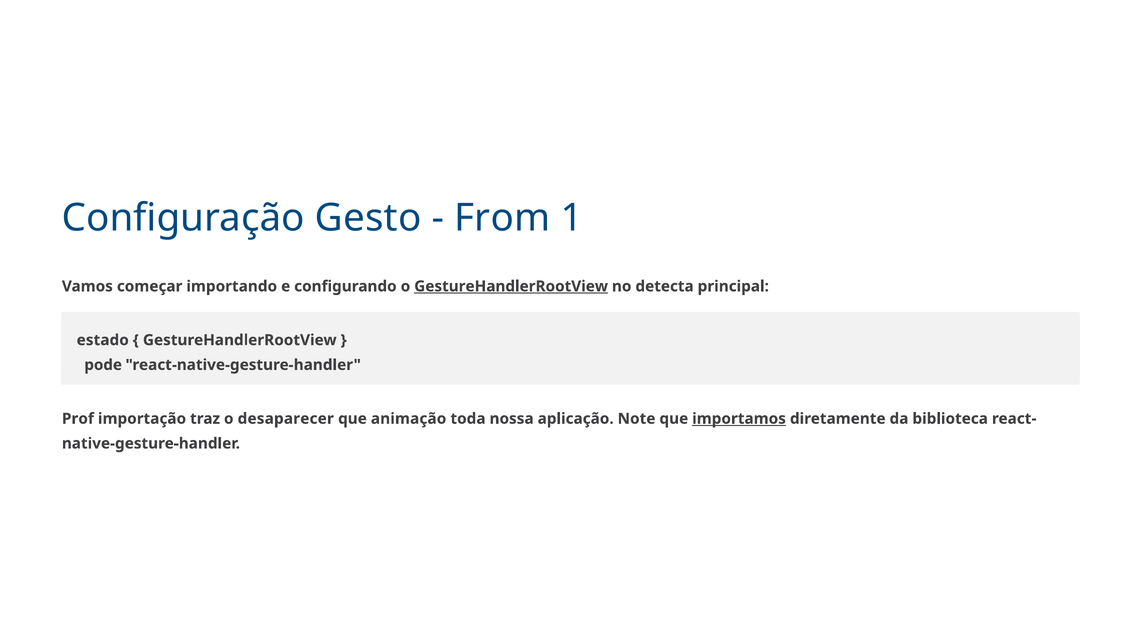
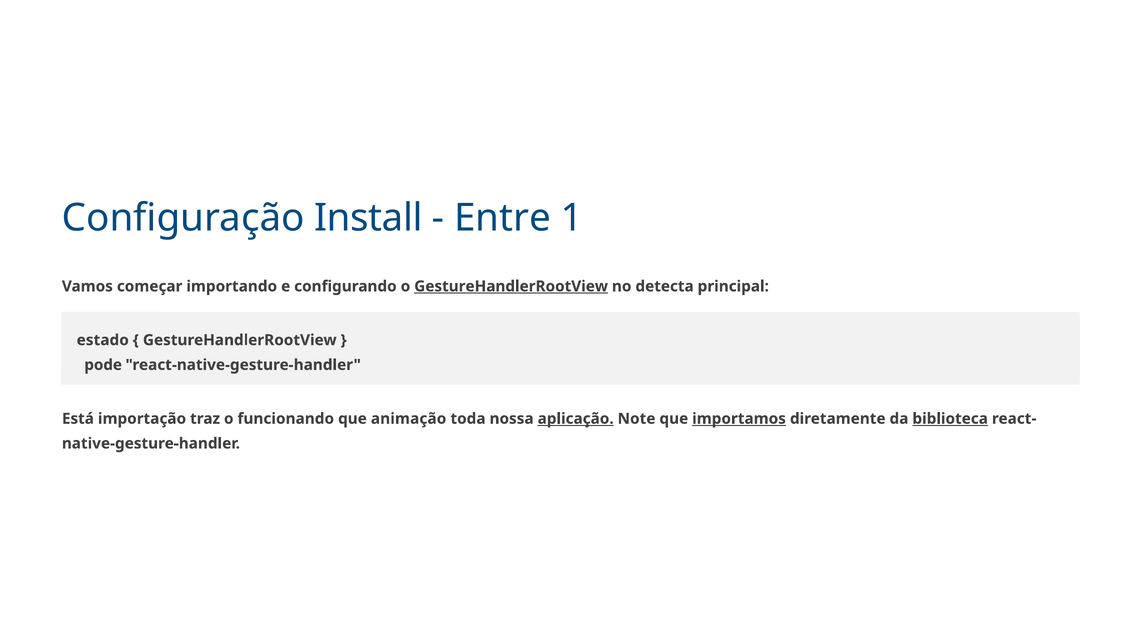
Gesto: Gesto -> Install (368, 218)
From: From -> Entre (502, 218)
Prof: Prof -> Está (78, 419)
desaparecer: desaparecer -> funcionando (286, 419)
aplicação underline: none -> present (576, 419)
biblioteca underline: none -> present (950, 419)
